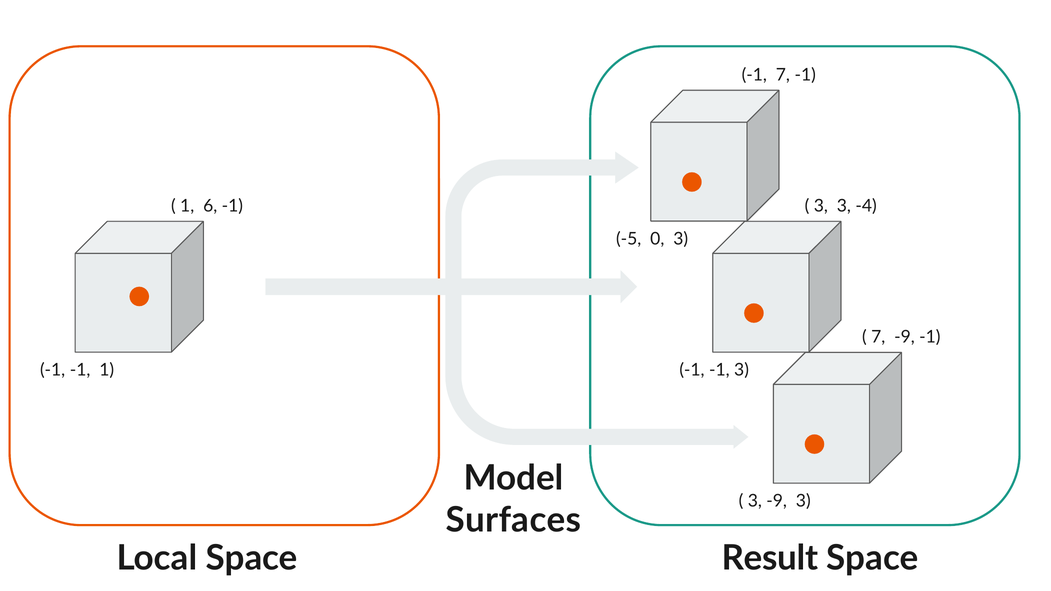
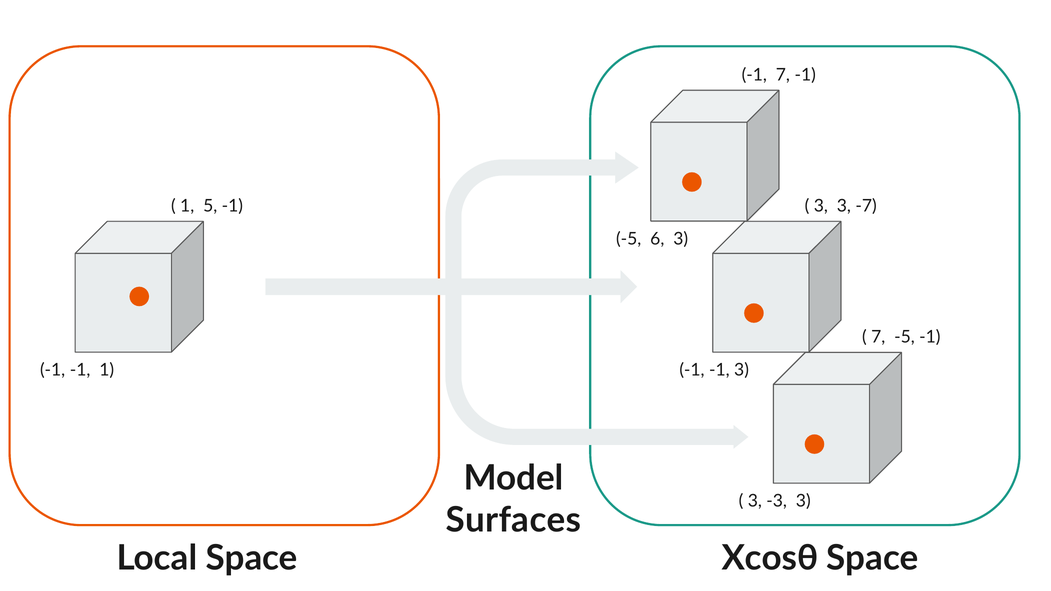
6: 6 -> 5 (210, 206)
-4: -4 -> -7 (866, 206)
0: 0 -> 6 (657, 239)
7 -9: -9 -> -5 (905, 337)
3 -9: -9 -> -3 (777, 501)
Result: Result -> Xcosθ (770, 559)
